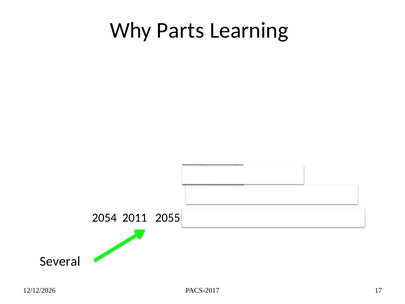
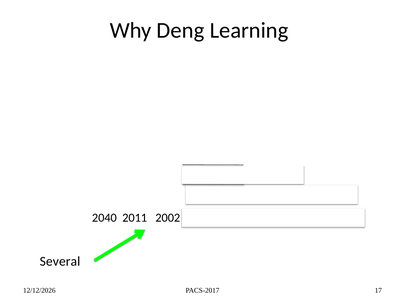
Parts: Parts -> Deng (180, 30)
2054: 2054 -> 2040 (104, 217)
2055: 2055 -> 2002 (168, 217)
